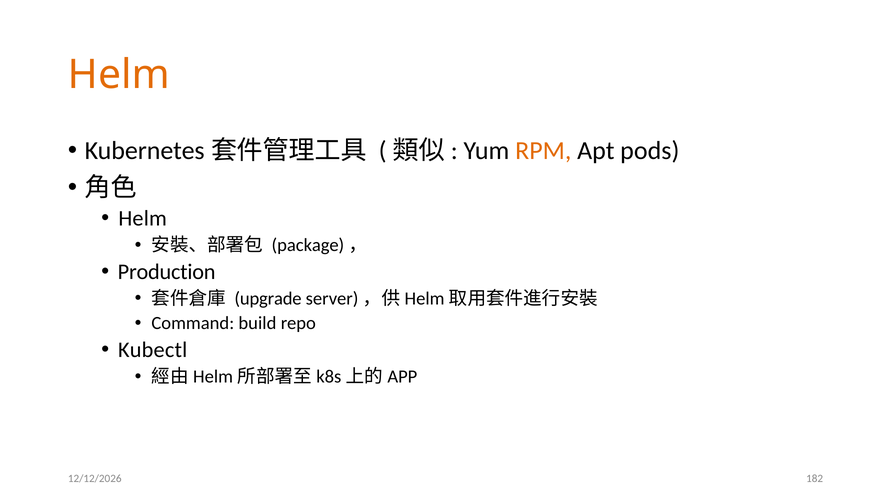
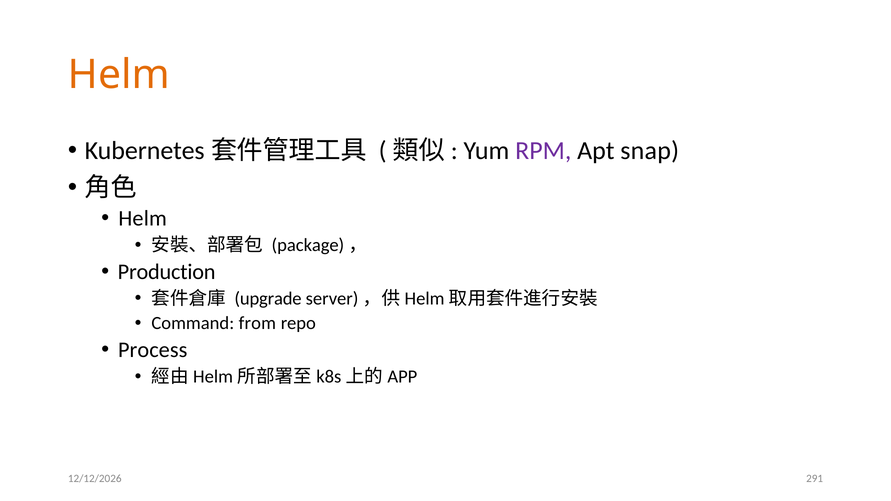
RPM colour: orange -> purple (543, 151)
pods: pods -> snap (650, 151)
build: build -> from (257, 323)
Kubectl: Kubectl -> Process (153, 350)
182: 182 -> 291 (815, 479)
